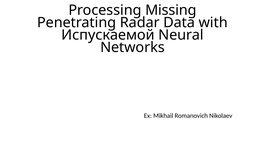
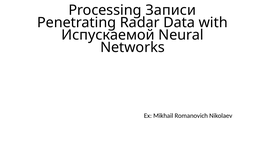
Missing: Missing -> Записи (171, 10)
